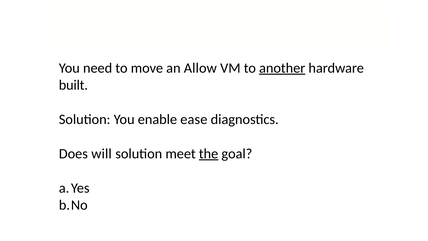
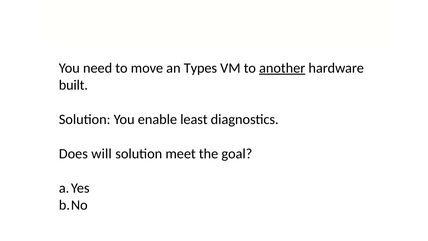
Allow: Allow -> Types (200, 68)
ease: ease -> least (194, 119)
the underline: present -> none (209, 154)
